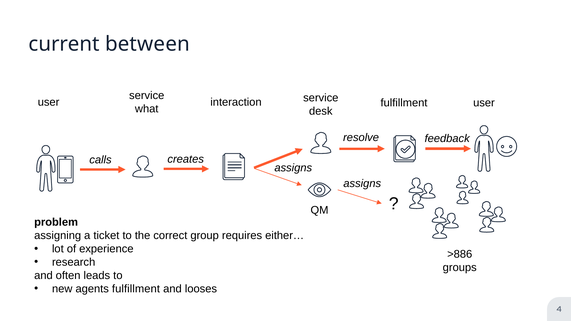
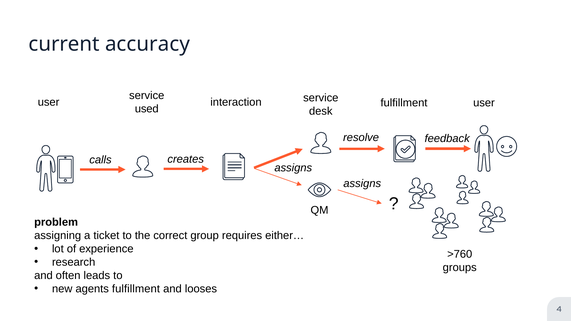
between: between -> accuracy (147, 44)
what: what -> used (147, 109)
>886: >886 -> >760 (460, 254)
